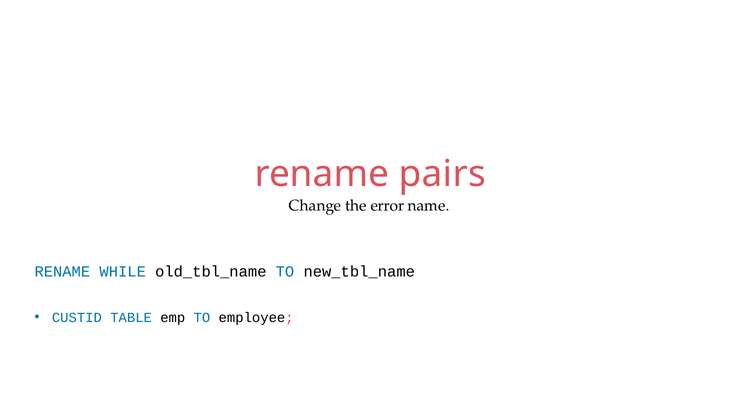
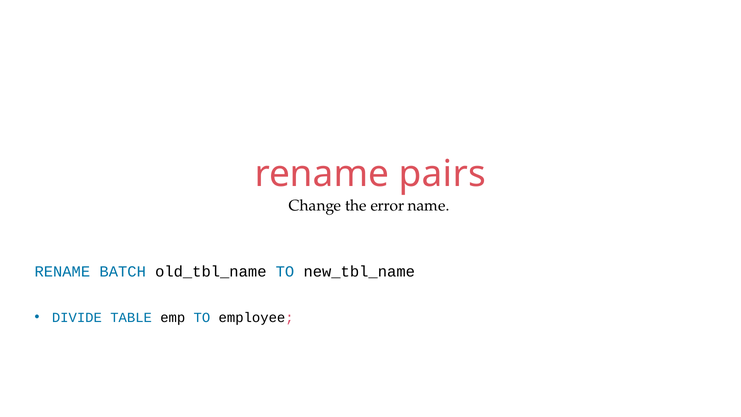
WHILE: WHILE -> BATCH (123, 272)
CUSTID: CUSTID -> DIVIDE (77, 317)
